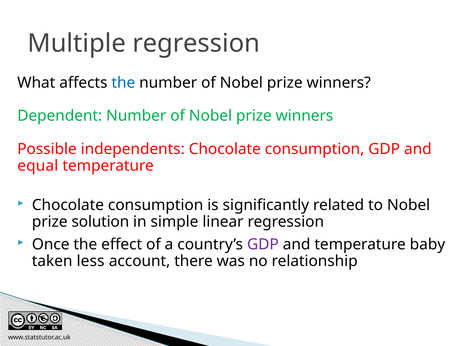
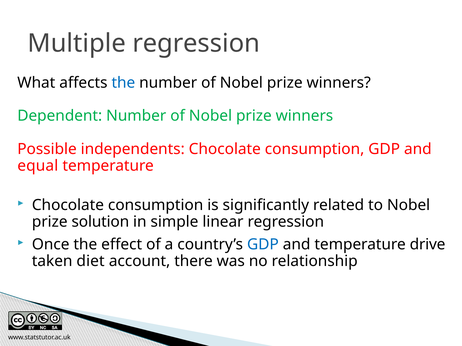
GDP colour: purple -> blue (263, 245)
baby: baby -> drive (428, 245)
less: less -> diet (91, 261)
